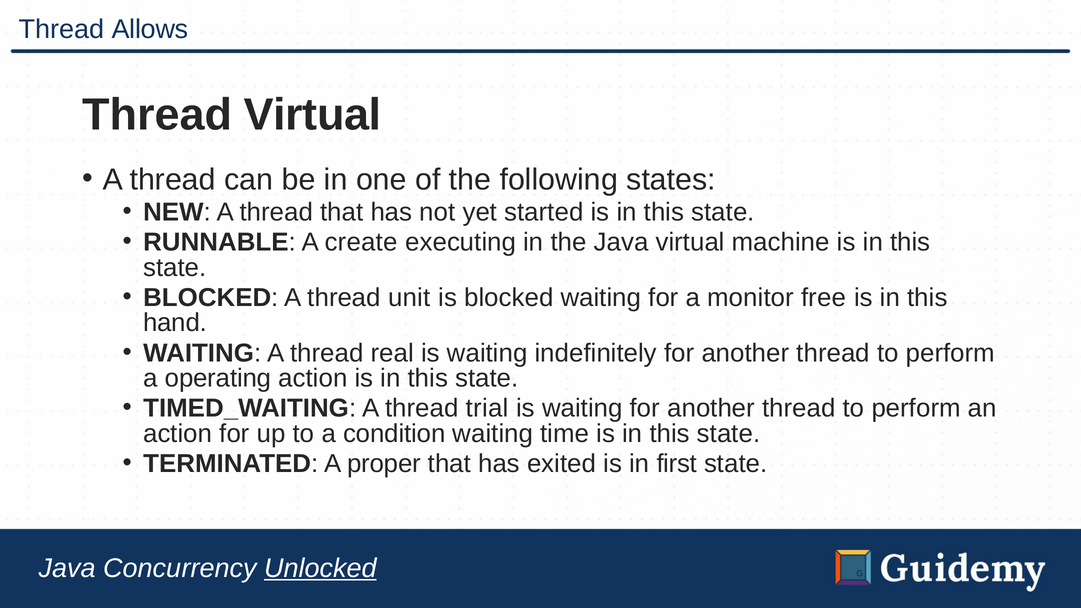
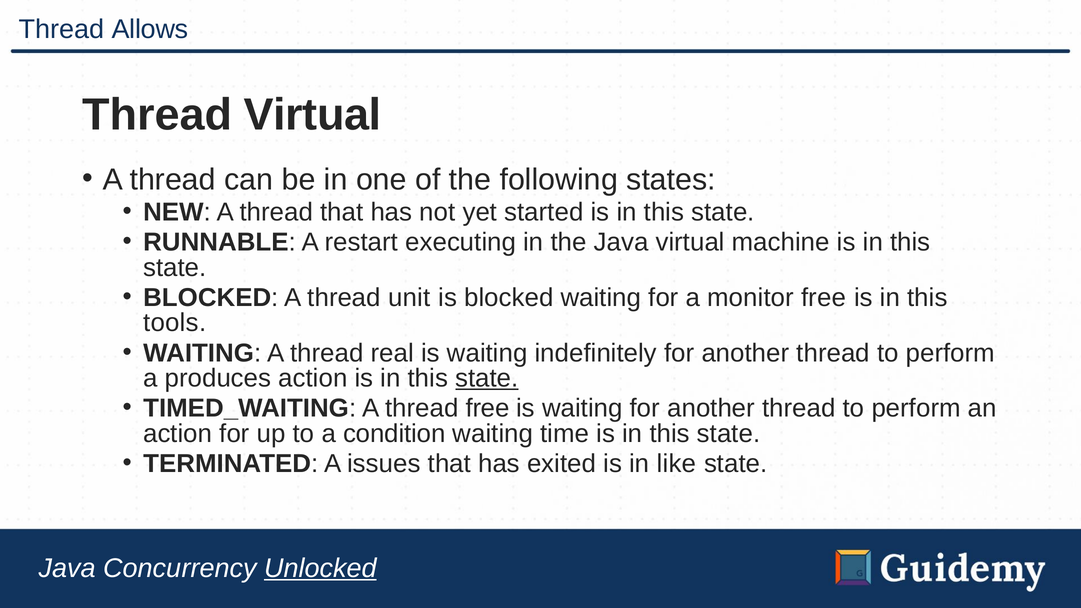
create: create -> restart (361, 242)
hand: hand -> tools (175, 323)
operating: operating -> produces (218, 378)
state underline: none -> present (487, 378)
thread trial: trial -> free (488, 408)
proper: proper -> issues (384, 464)
first: first -> like (677, 464)
